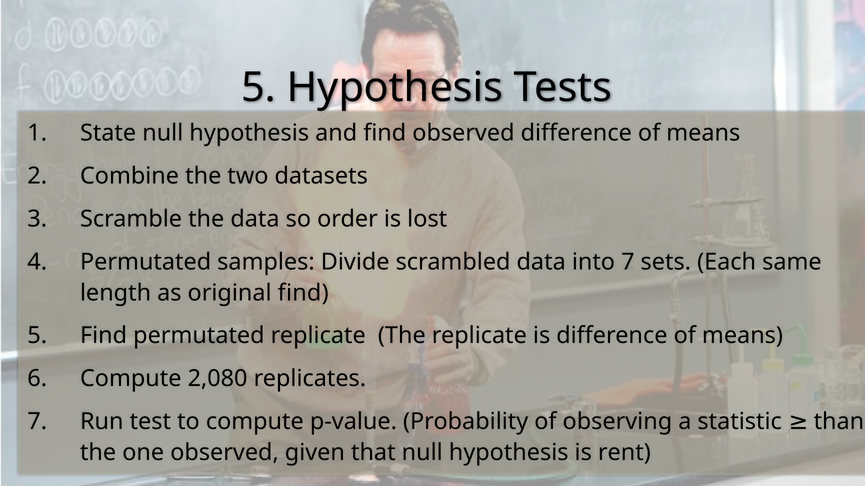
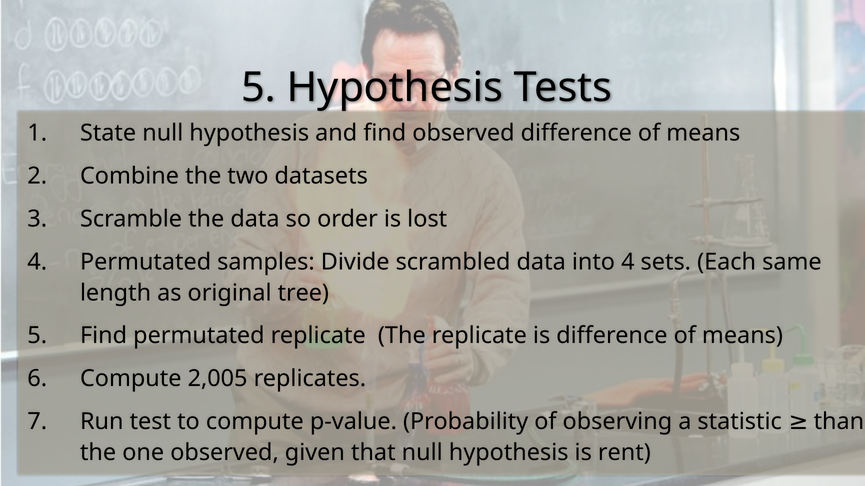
into 7: 7 -> 4 (628, 262)
original find: find -> tree (303, 293)
2,080: 2,080 -> 2,005 (218, 379)
